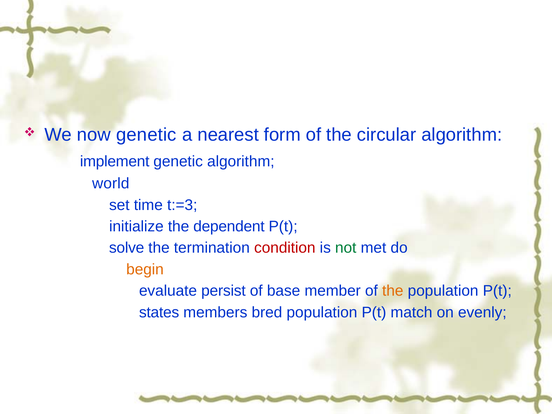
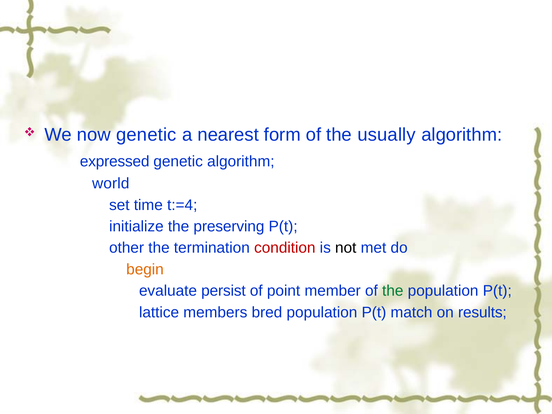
circular: circular -> usually (387, 135)
implement: implement -> expressed (115, 161)
t:=3: t:=3 -> t:=4 (182, 205)
dependent: dependent -> preserving (229, 226)
solve: solve -> other (127, 248)
not colour: green -> black (346, 248)
base: base -> point (284, 291)
the colour: orange -> green (393, 291)
states: states -> lattice (159, 312)
evenly: evenly -> results (482, 312)
